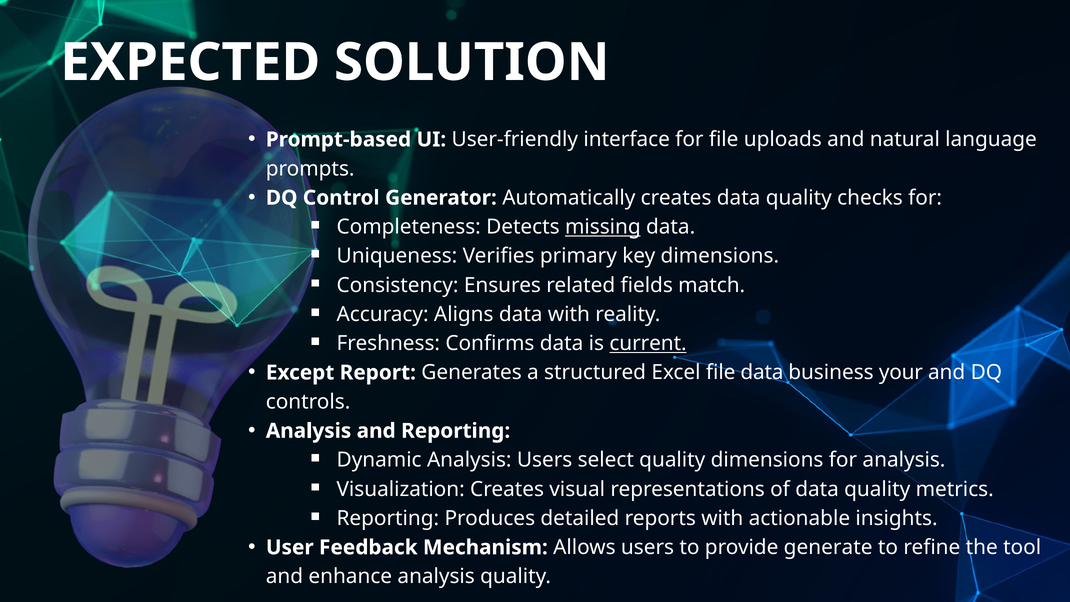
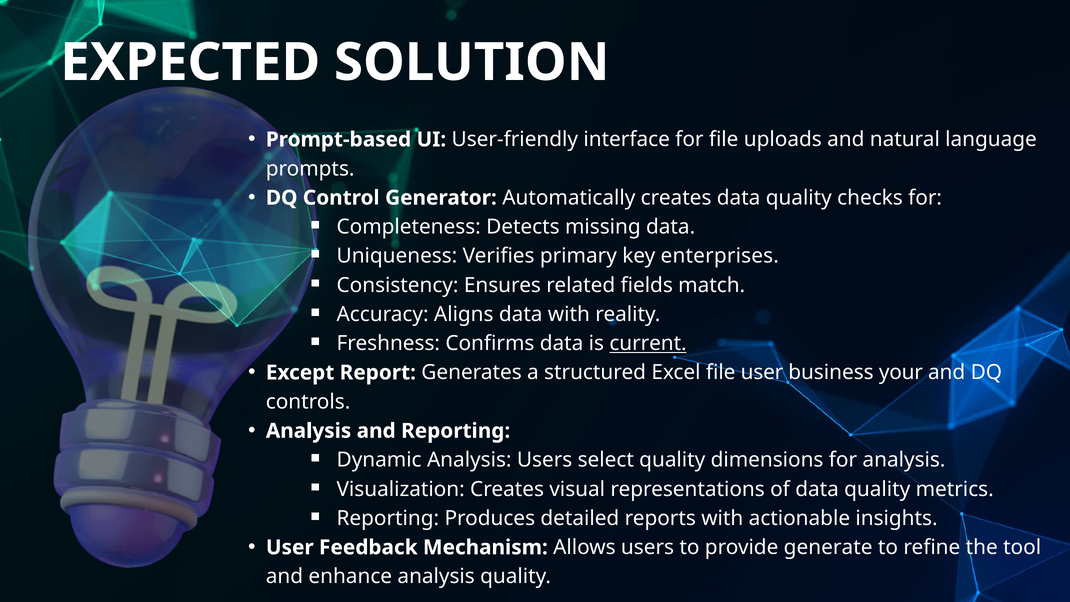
missing underline: present -> none (603, 227)
key dimensions: dimensions -> enterprises (720, 256)
file data: data -> user (762, 373)
